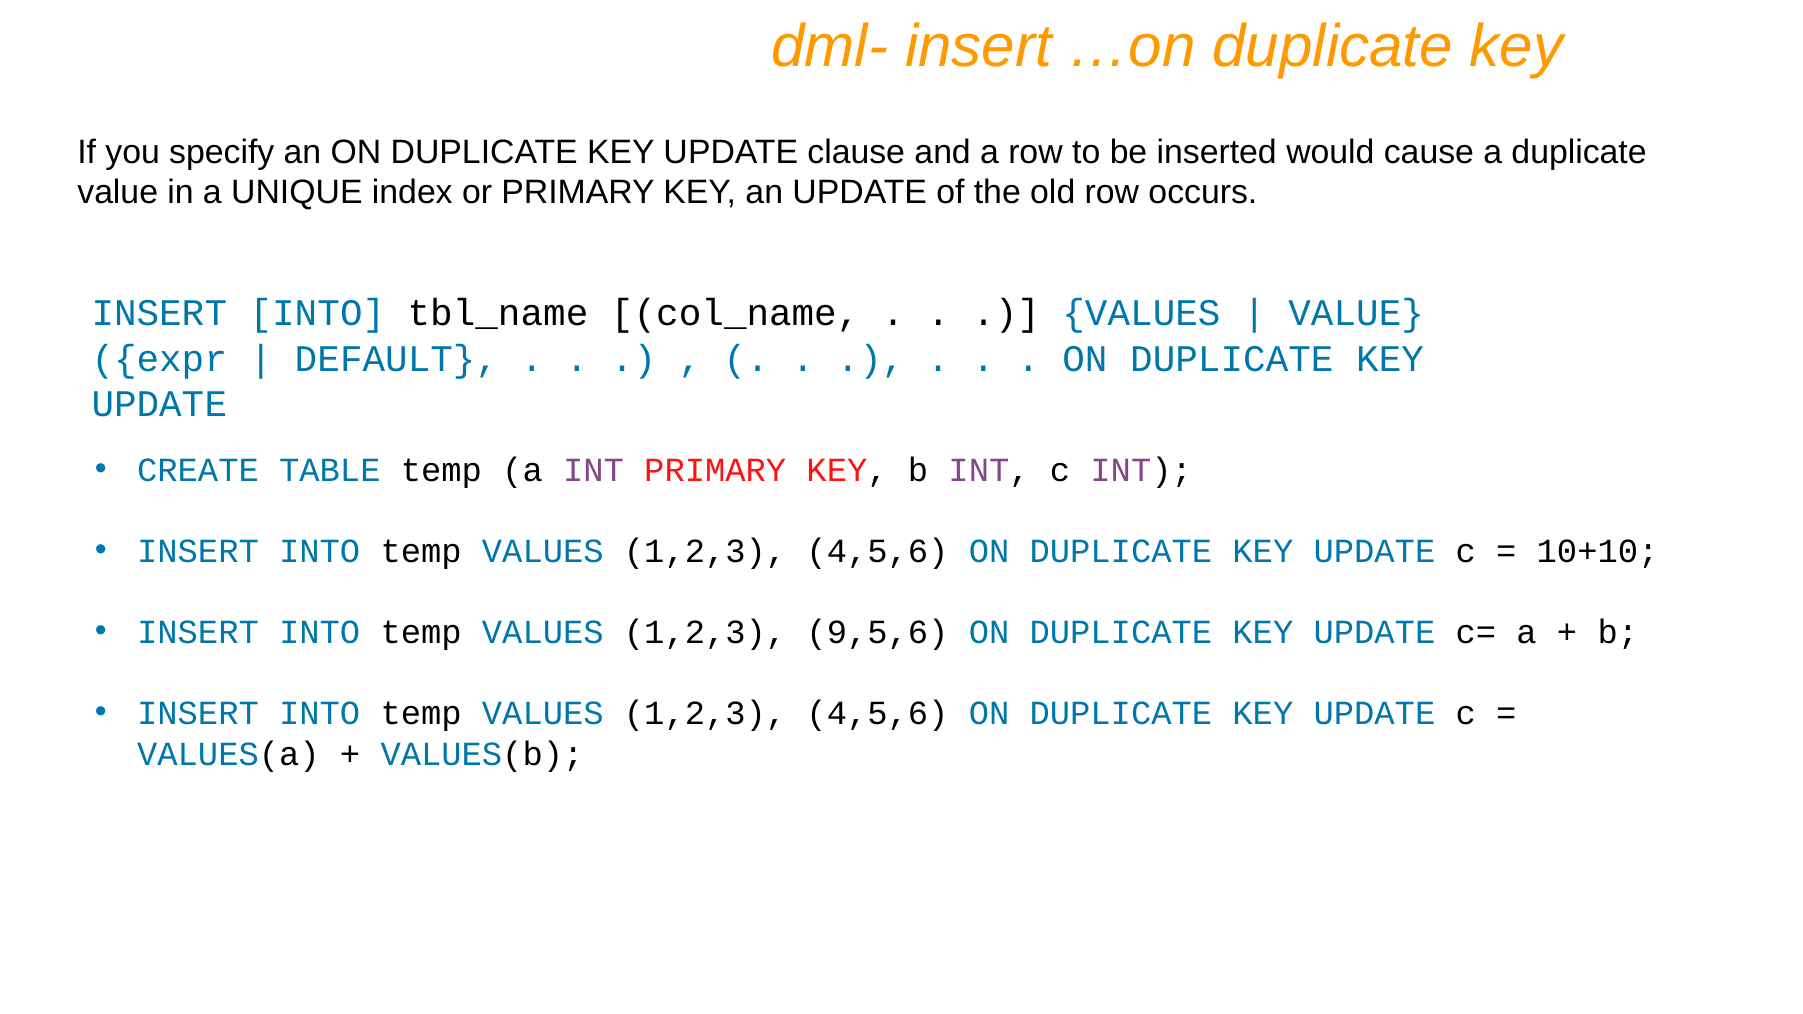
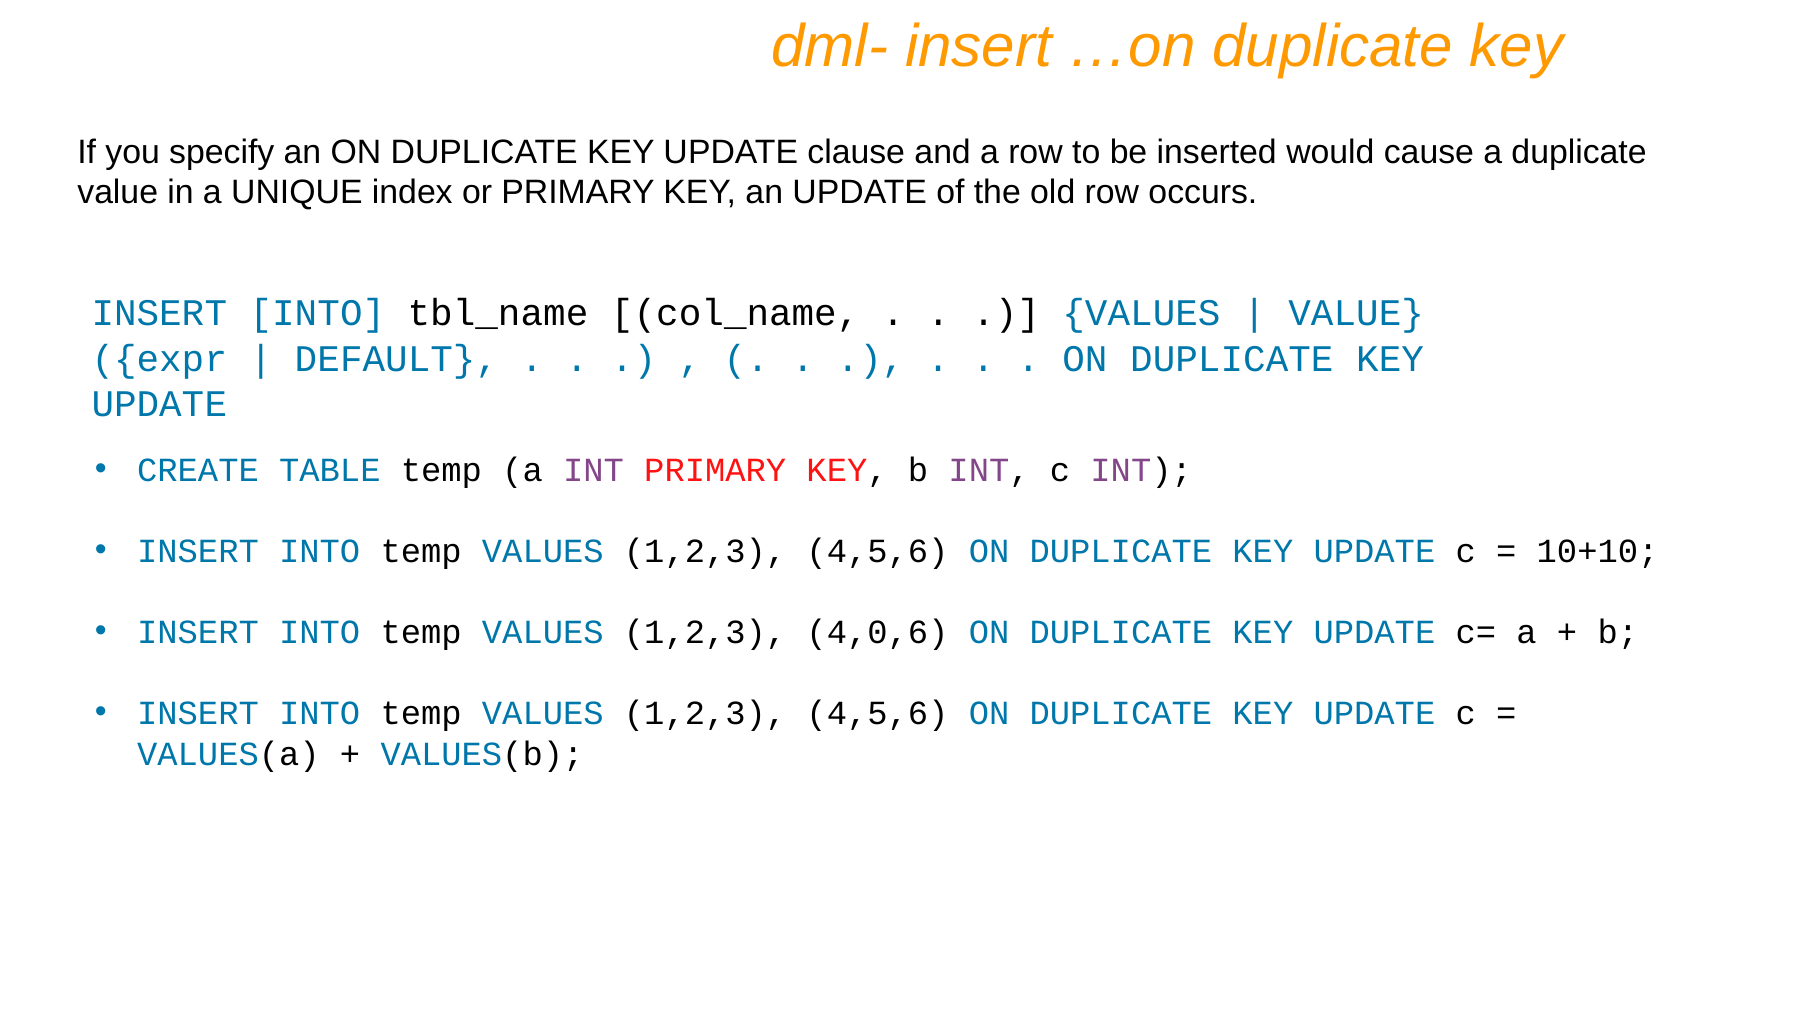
9,5,6: 9,5,6 -> 4,0,6 (877, 632)
